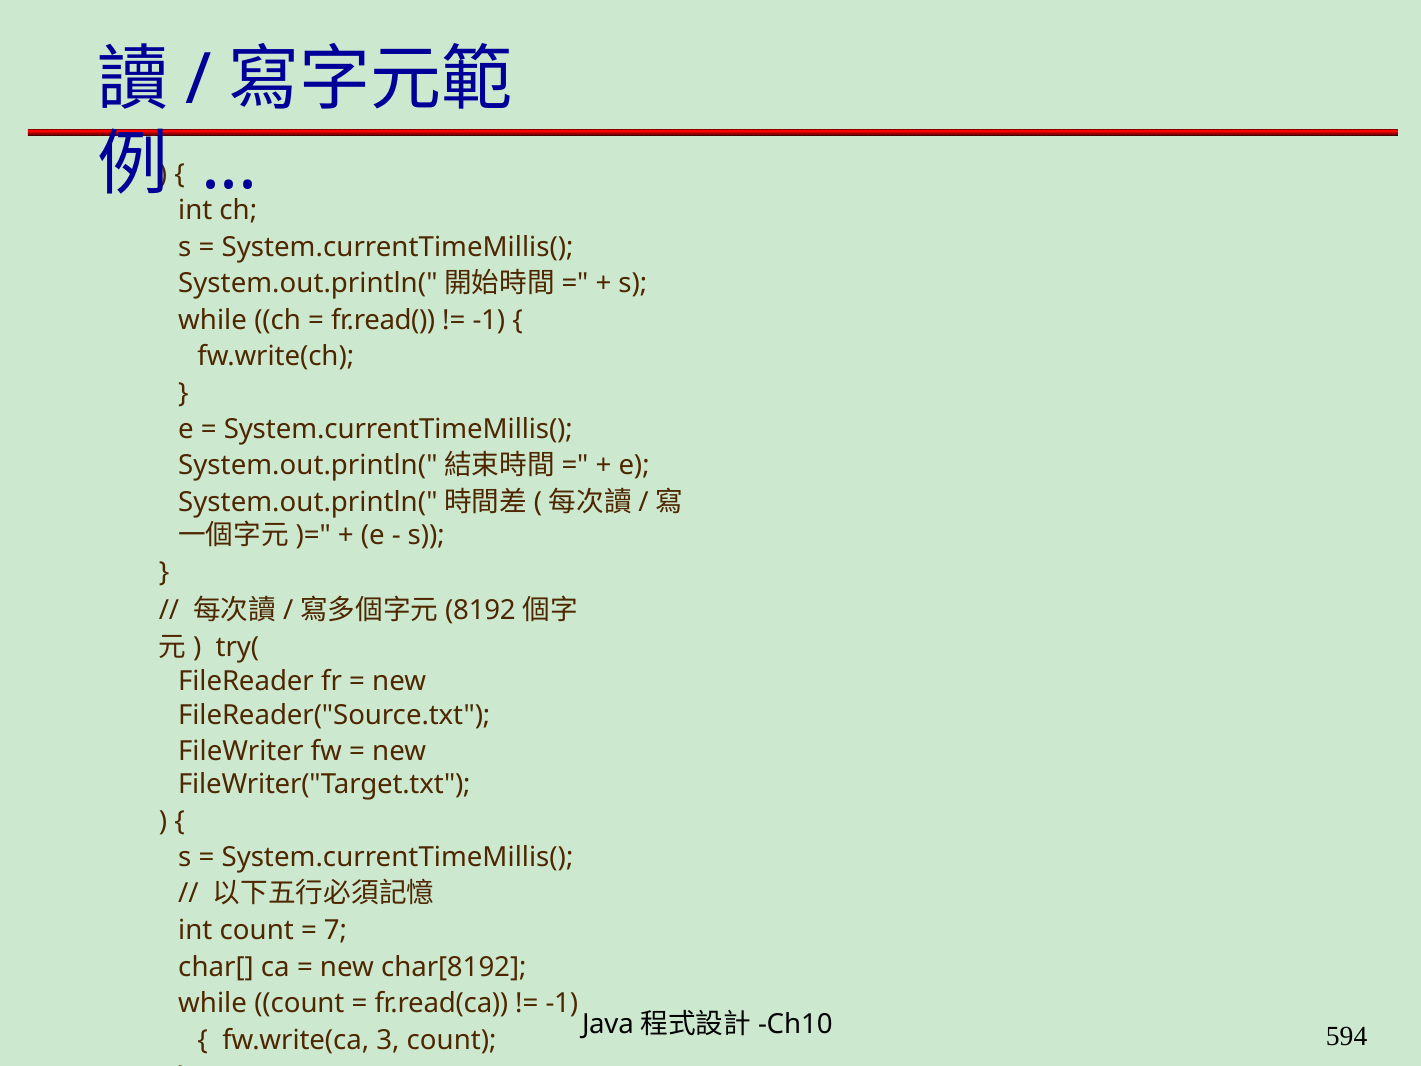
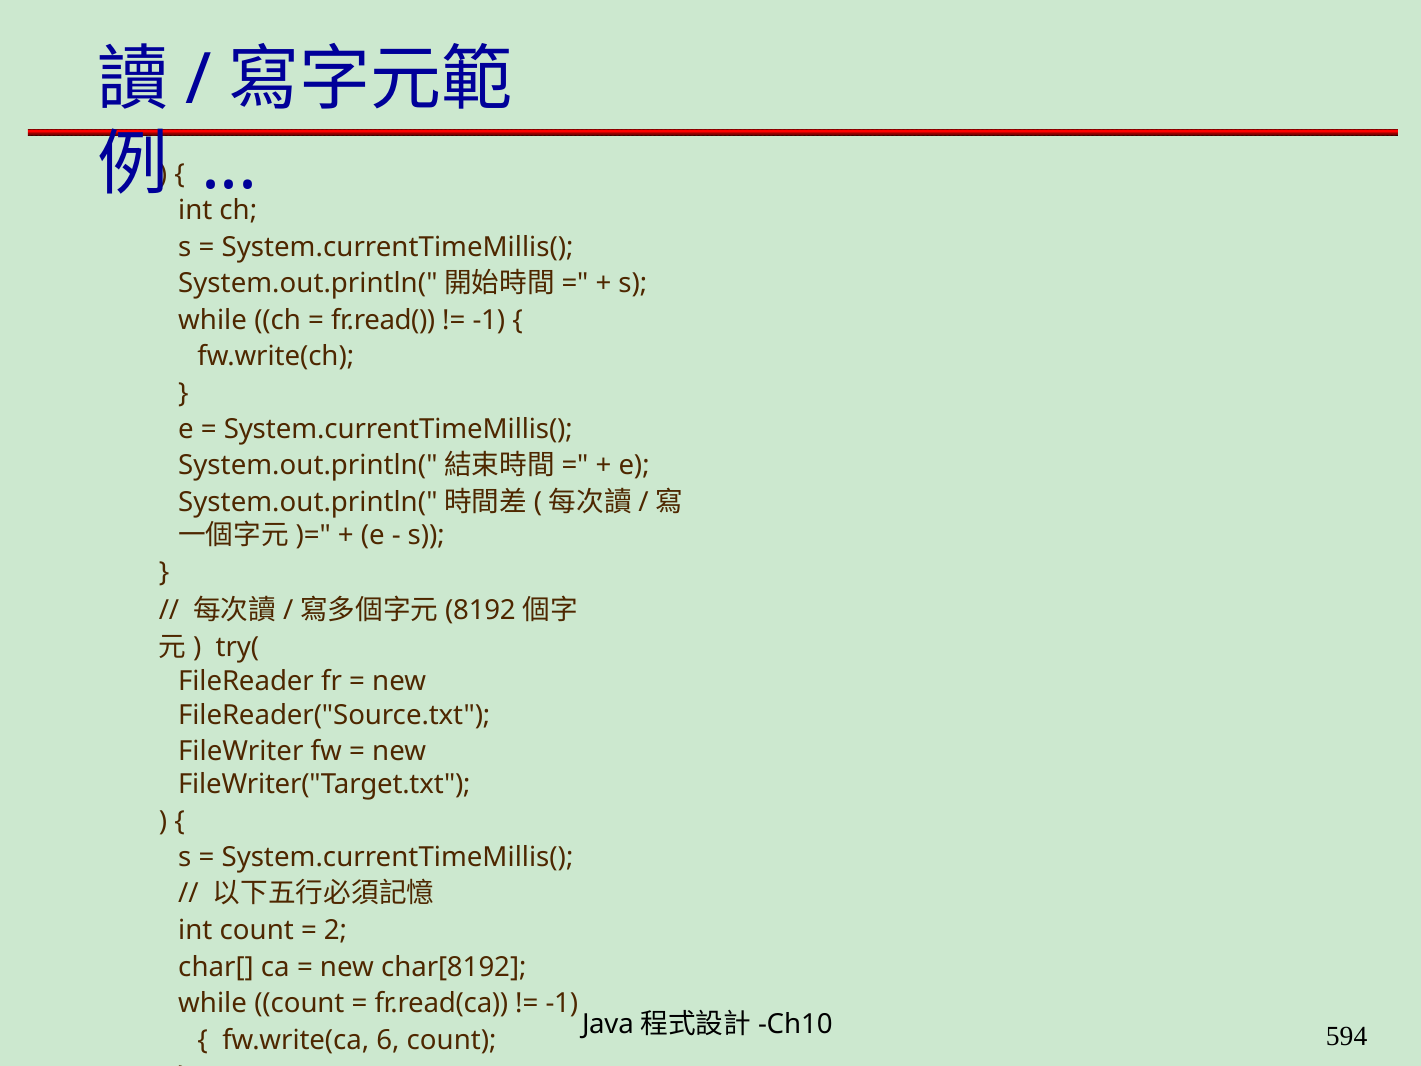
7: 7 -> 2 (336, 930)
3: 3 -> 6 (388, 1040)
